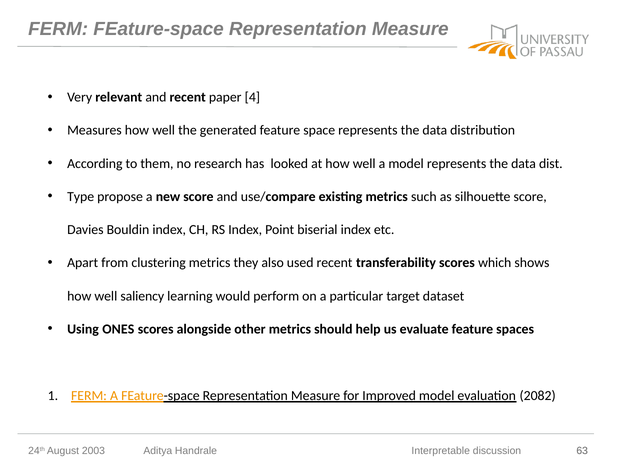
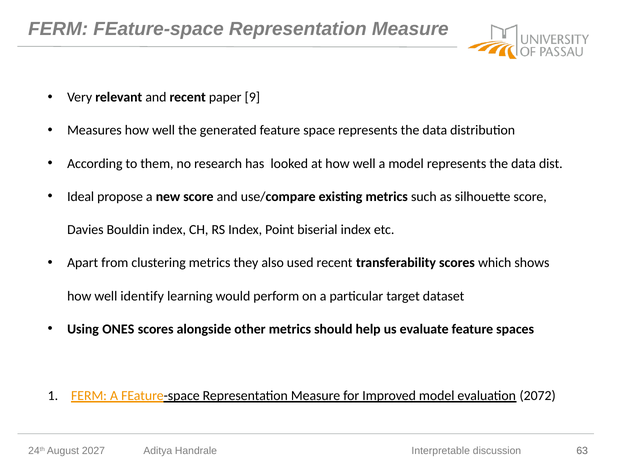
4: 4 -> 9 (252, 97)
Type: Type -> Ideal (81, 197)
saliency: saliency -> identify (142, 296)
2082: 2082 -> 2072 (538, 396)
2003: 2003 -> 2027 (93, 451)
